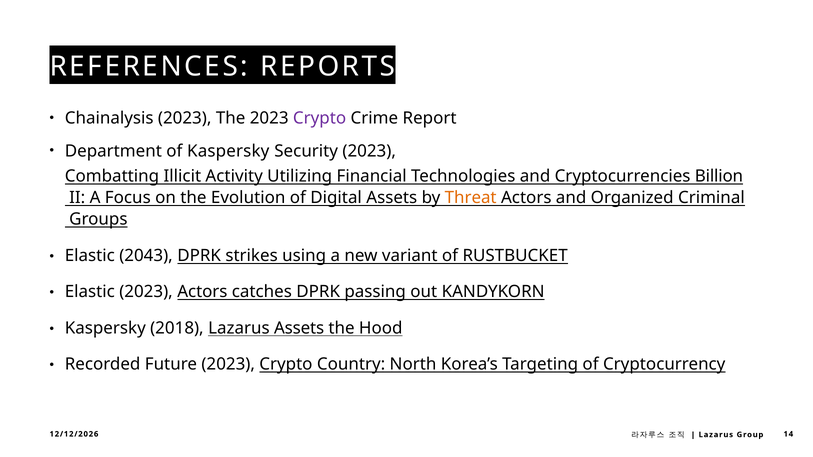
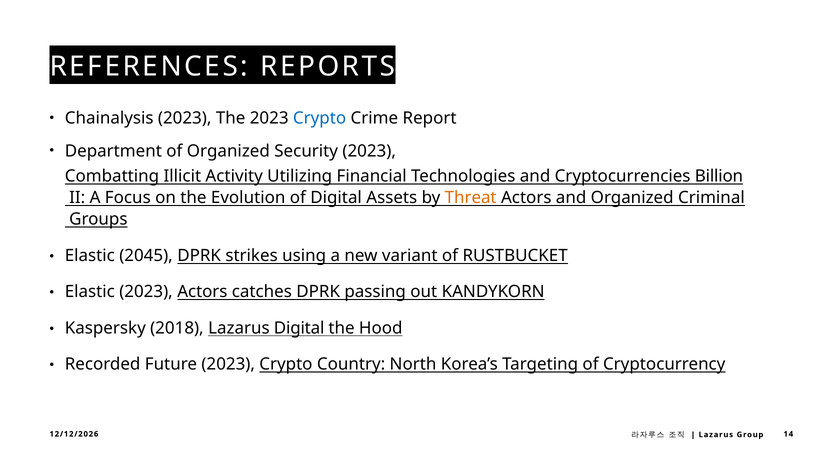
Crypto colour: purple -> blue (320, 118)
of Kaspersky: Kaspersky -> Organized (228, 151)
2043: 2043 -> 2045 (146, 256)
Lazarus Assets: Assets -> Digital (299, 328)
